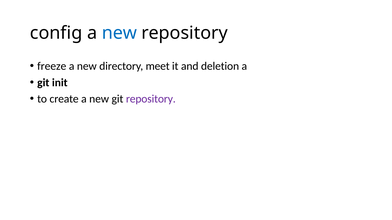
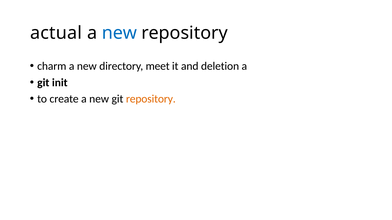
config: config -> actual (56, 33)
freeze: freeze -> charm (52, 66)
repository colour: purple -> orange (151, 99)
